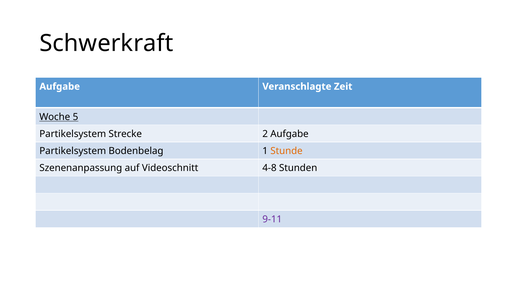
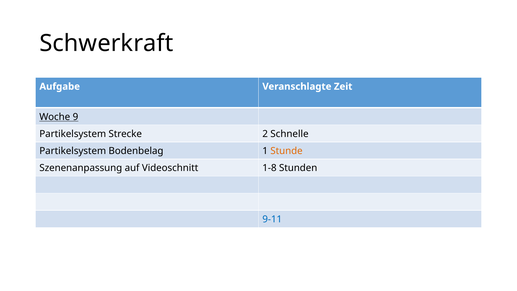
5: 5 -> 9 (75, 117)
2 Aufgabe: Aufgabe -> Schnelle (289, 134)
4-8: 4-8 -> 1-8 (269, 168)
9-11 colour: purple -> blue (272, 219)
